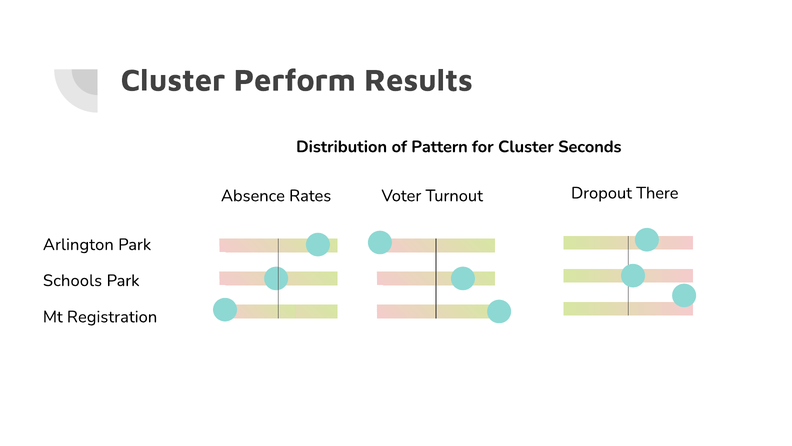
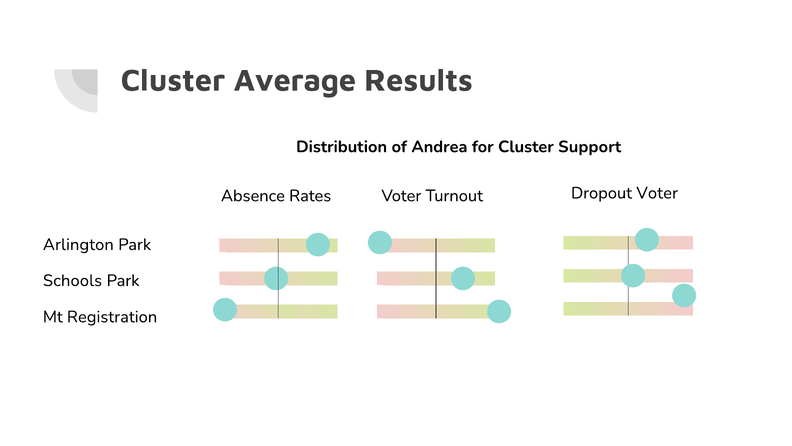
Perform: Perform -> Average (295, 80)
Pattern: Pattern -> Andrea (439, 147)
Seconds: Seconds -> Support (590, 147)
Dropout There: There -> Voter (657, 193)
